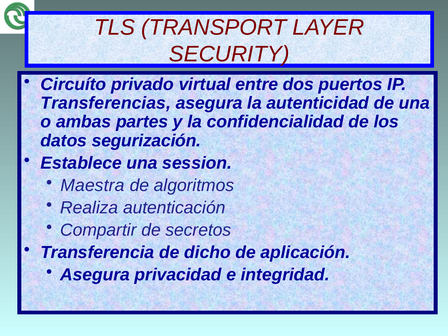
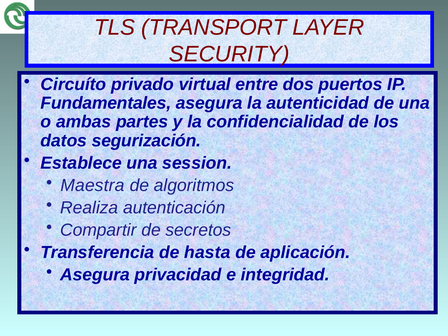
Transferencias: Transferencias -> Fundamentales (106, 103)
dicho: dicho -> hasta (207, 252)
